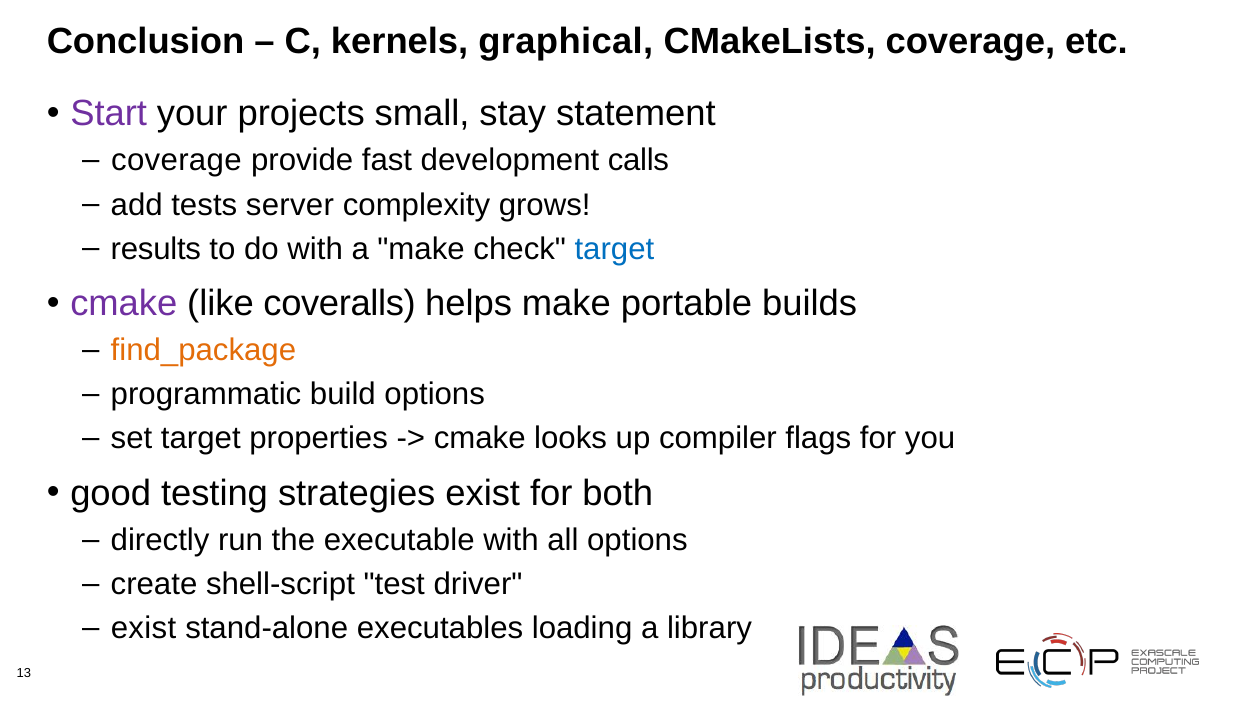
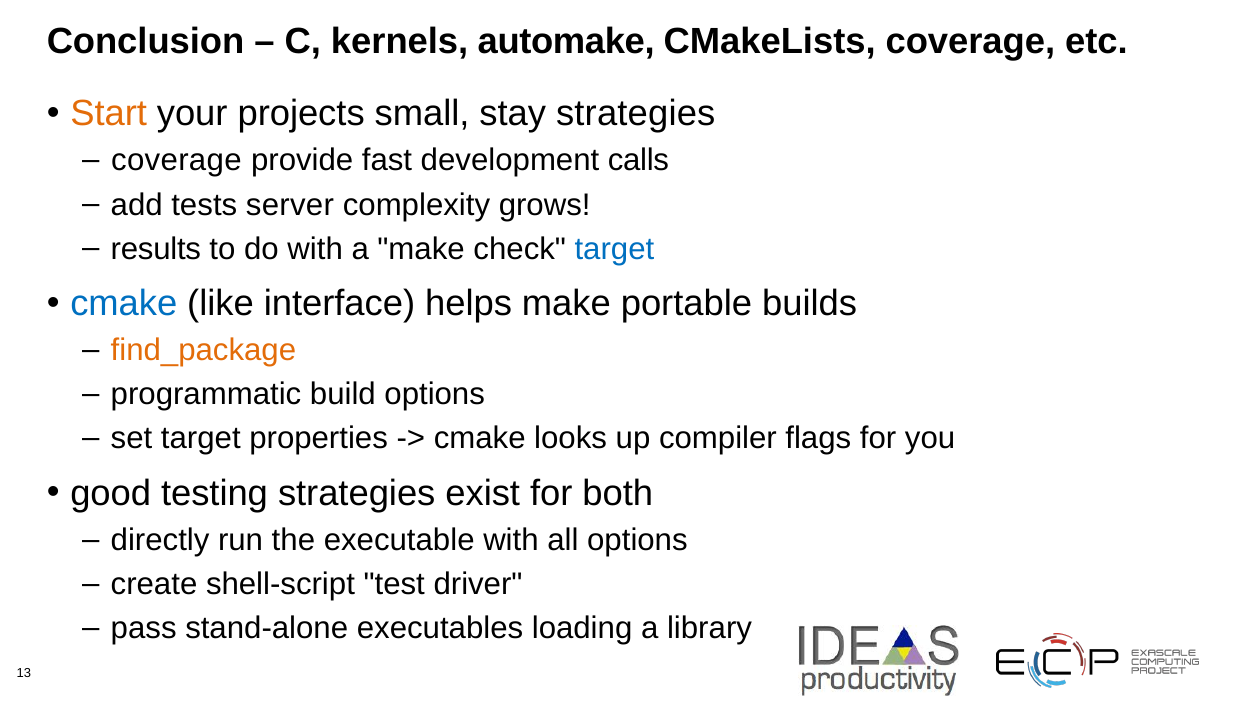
graphical: graphical -> automake (566, 42)
Start colour: purple -> orange (109, 114)
stay statement: statement -> strategies (636, 114)
cmake colour: purple -> blue (124, 303)
coveralls: coveralls -> interface (339, 303)
exist: exist -> pass (144, 628)
